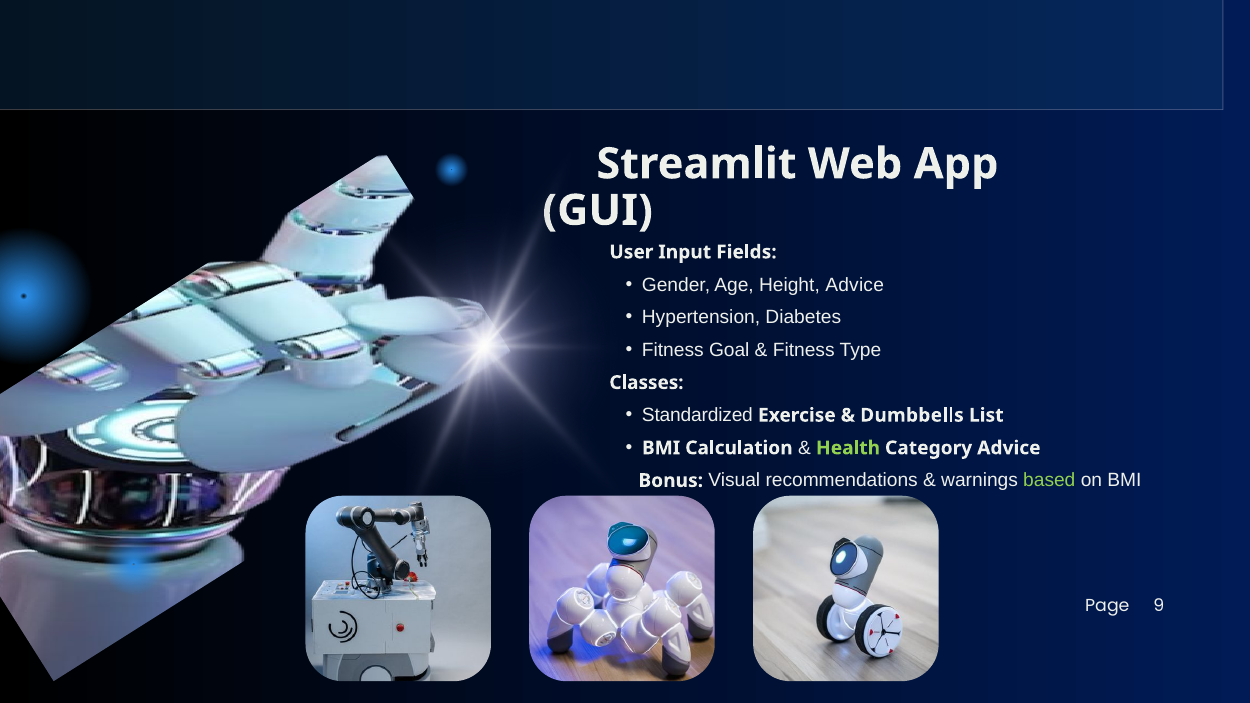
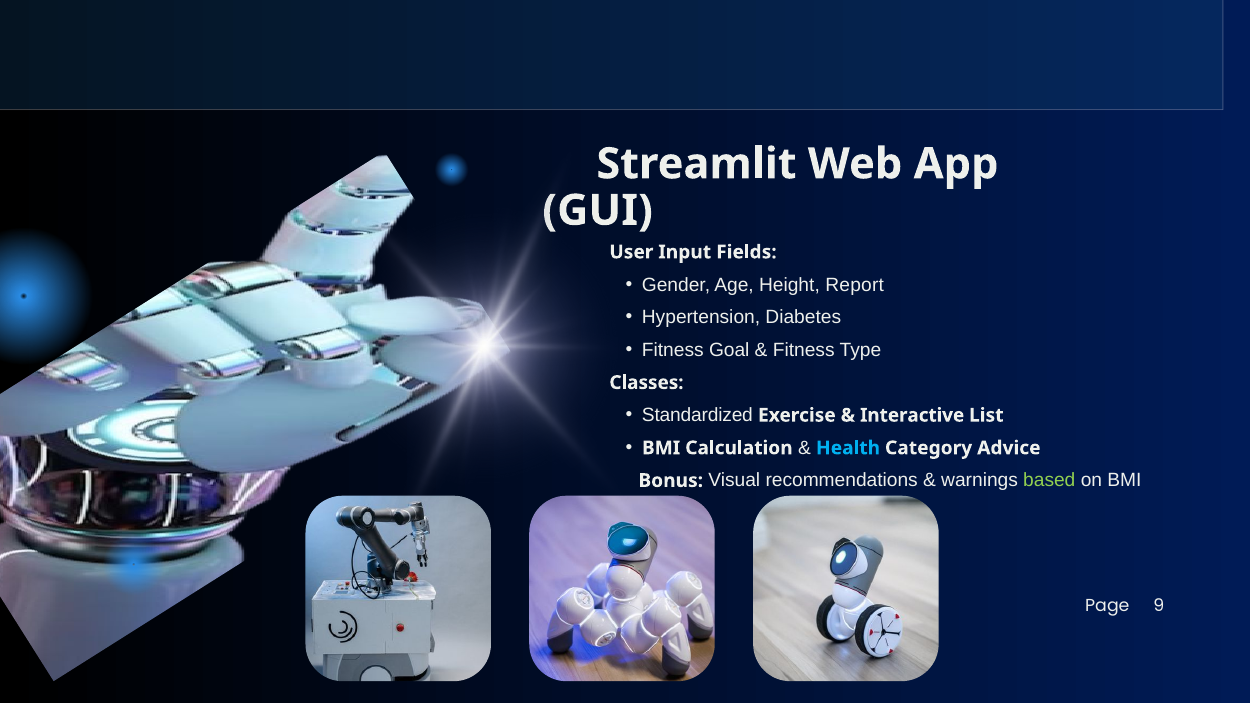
Height Advice: Advice -> Report (855, 285)
Dumbbells: Dumbbells -> Interactive (912, 415)
Health colour: light green -> light blue (848, 448)
